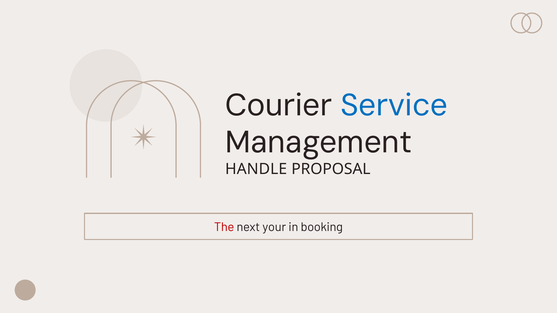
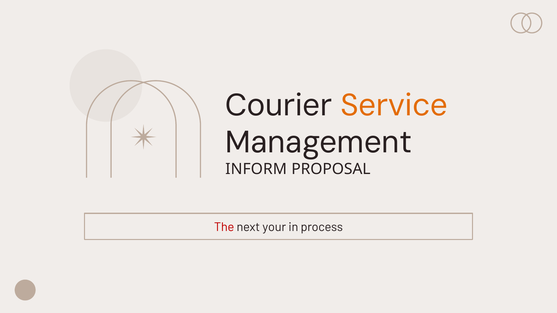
Service colour: blue -> orange (394, 105)
HANDLE: HANDLE -> INFORM (256, 169)
booking: booking -> process (322, 227)
